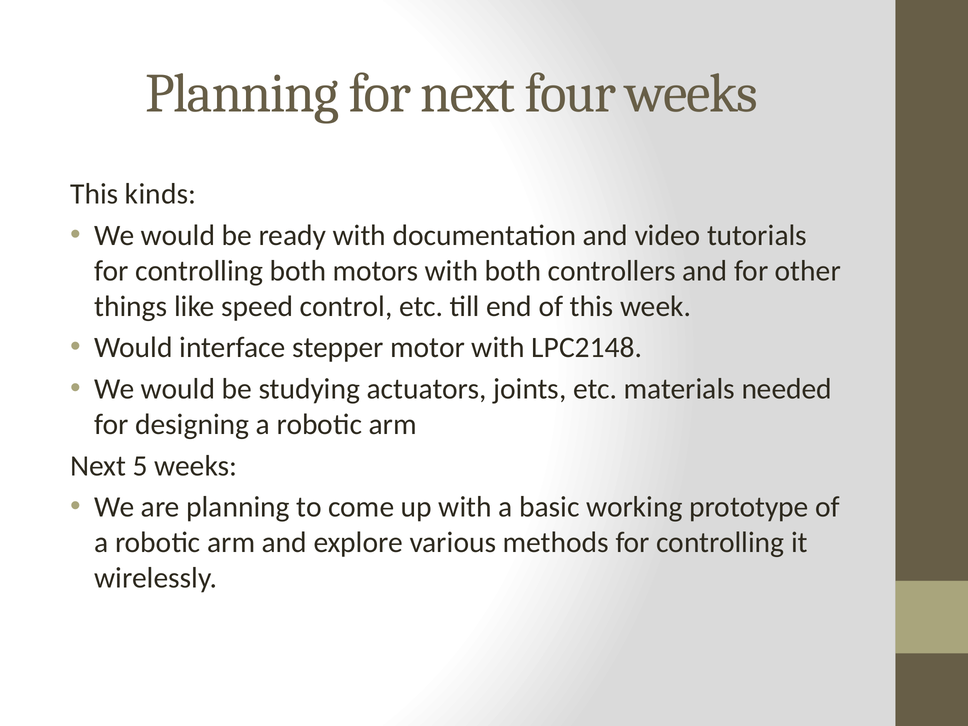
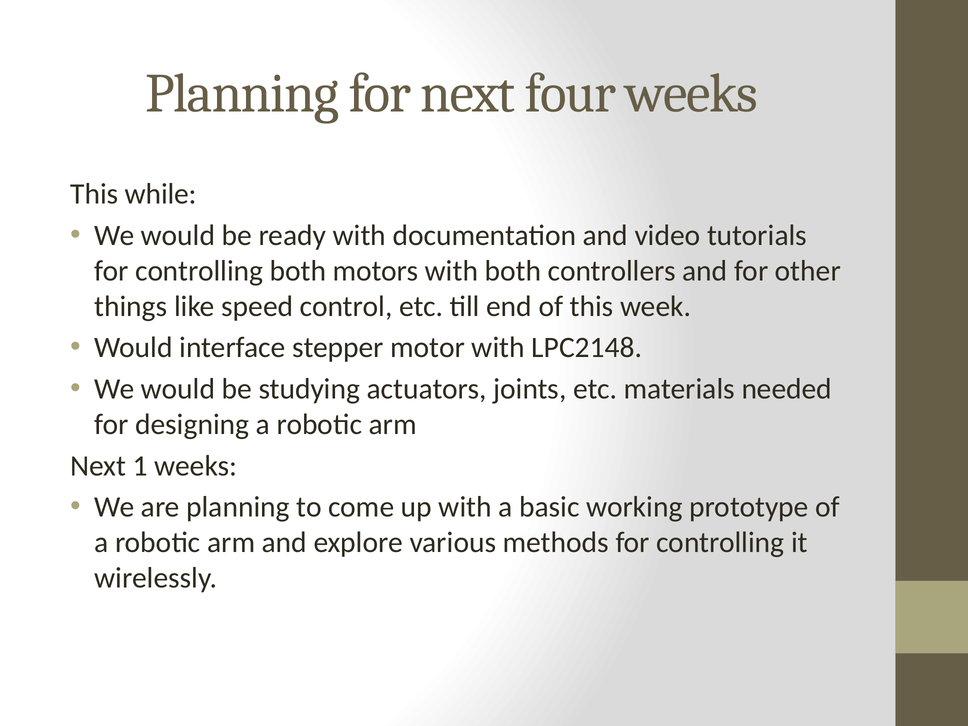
kinds: kinds -> while (161, 194)
5: 5 -> 1 (140, 466)
